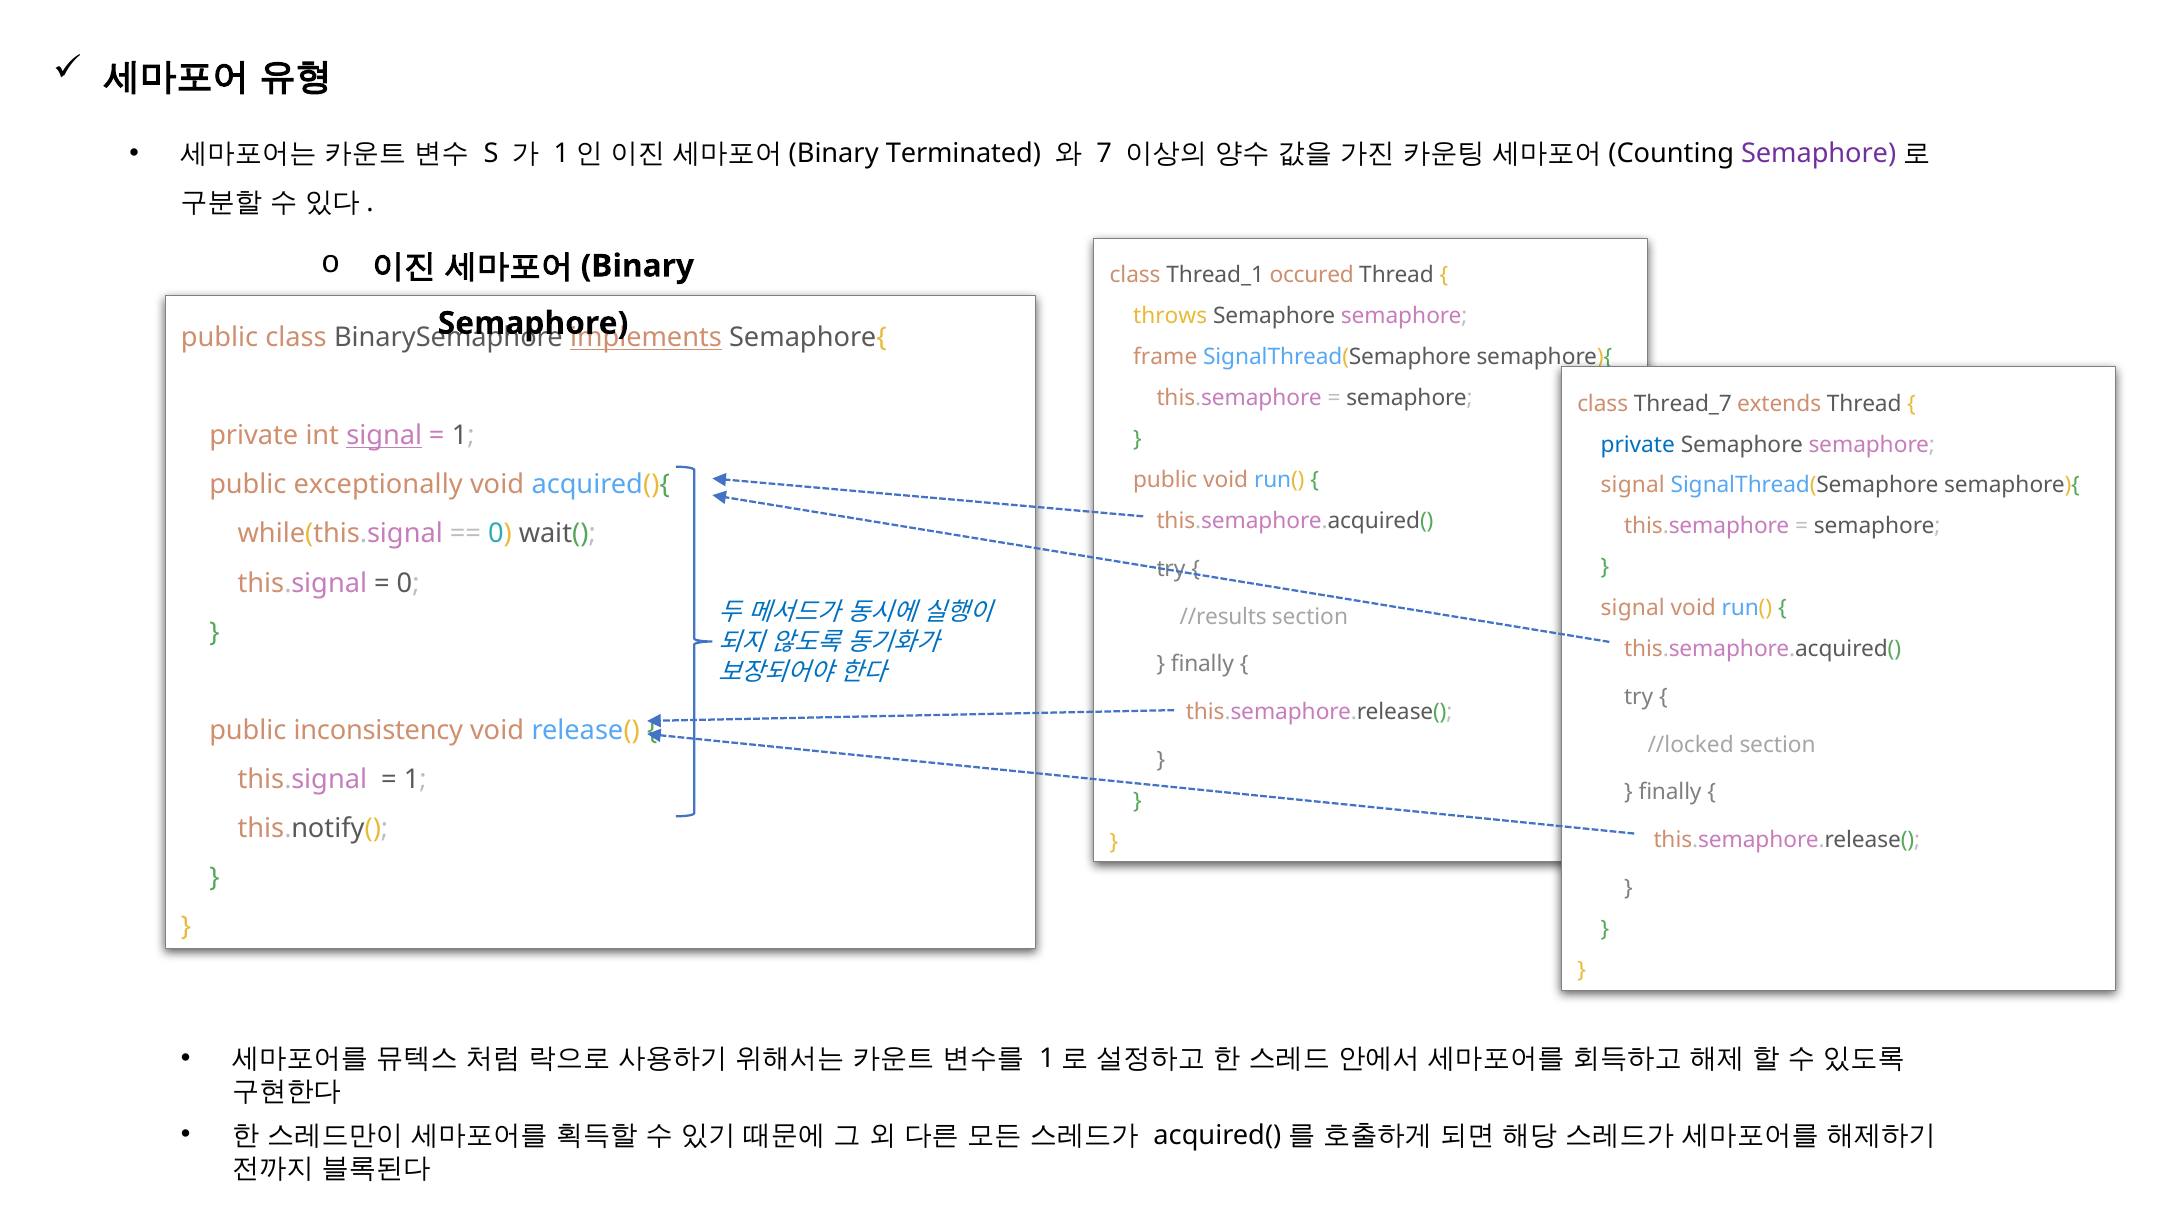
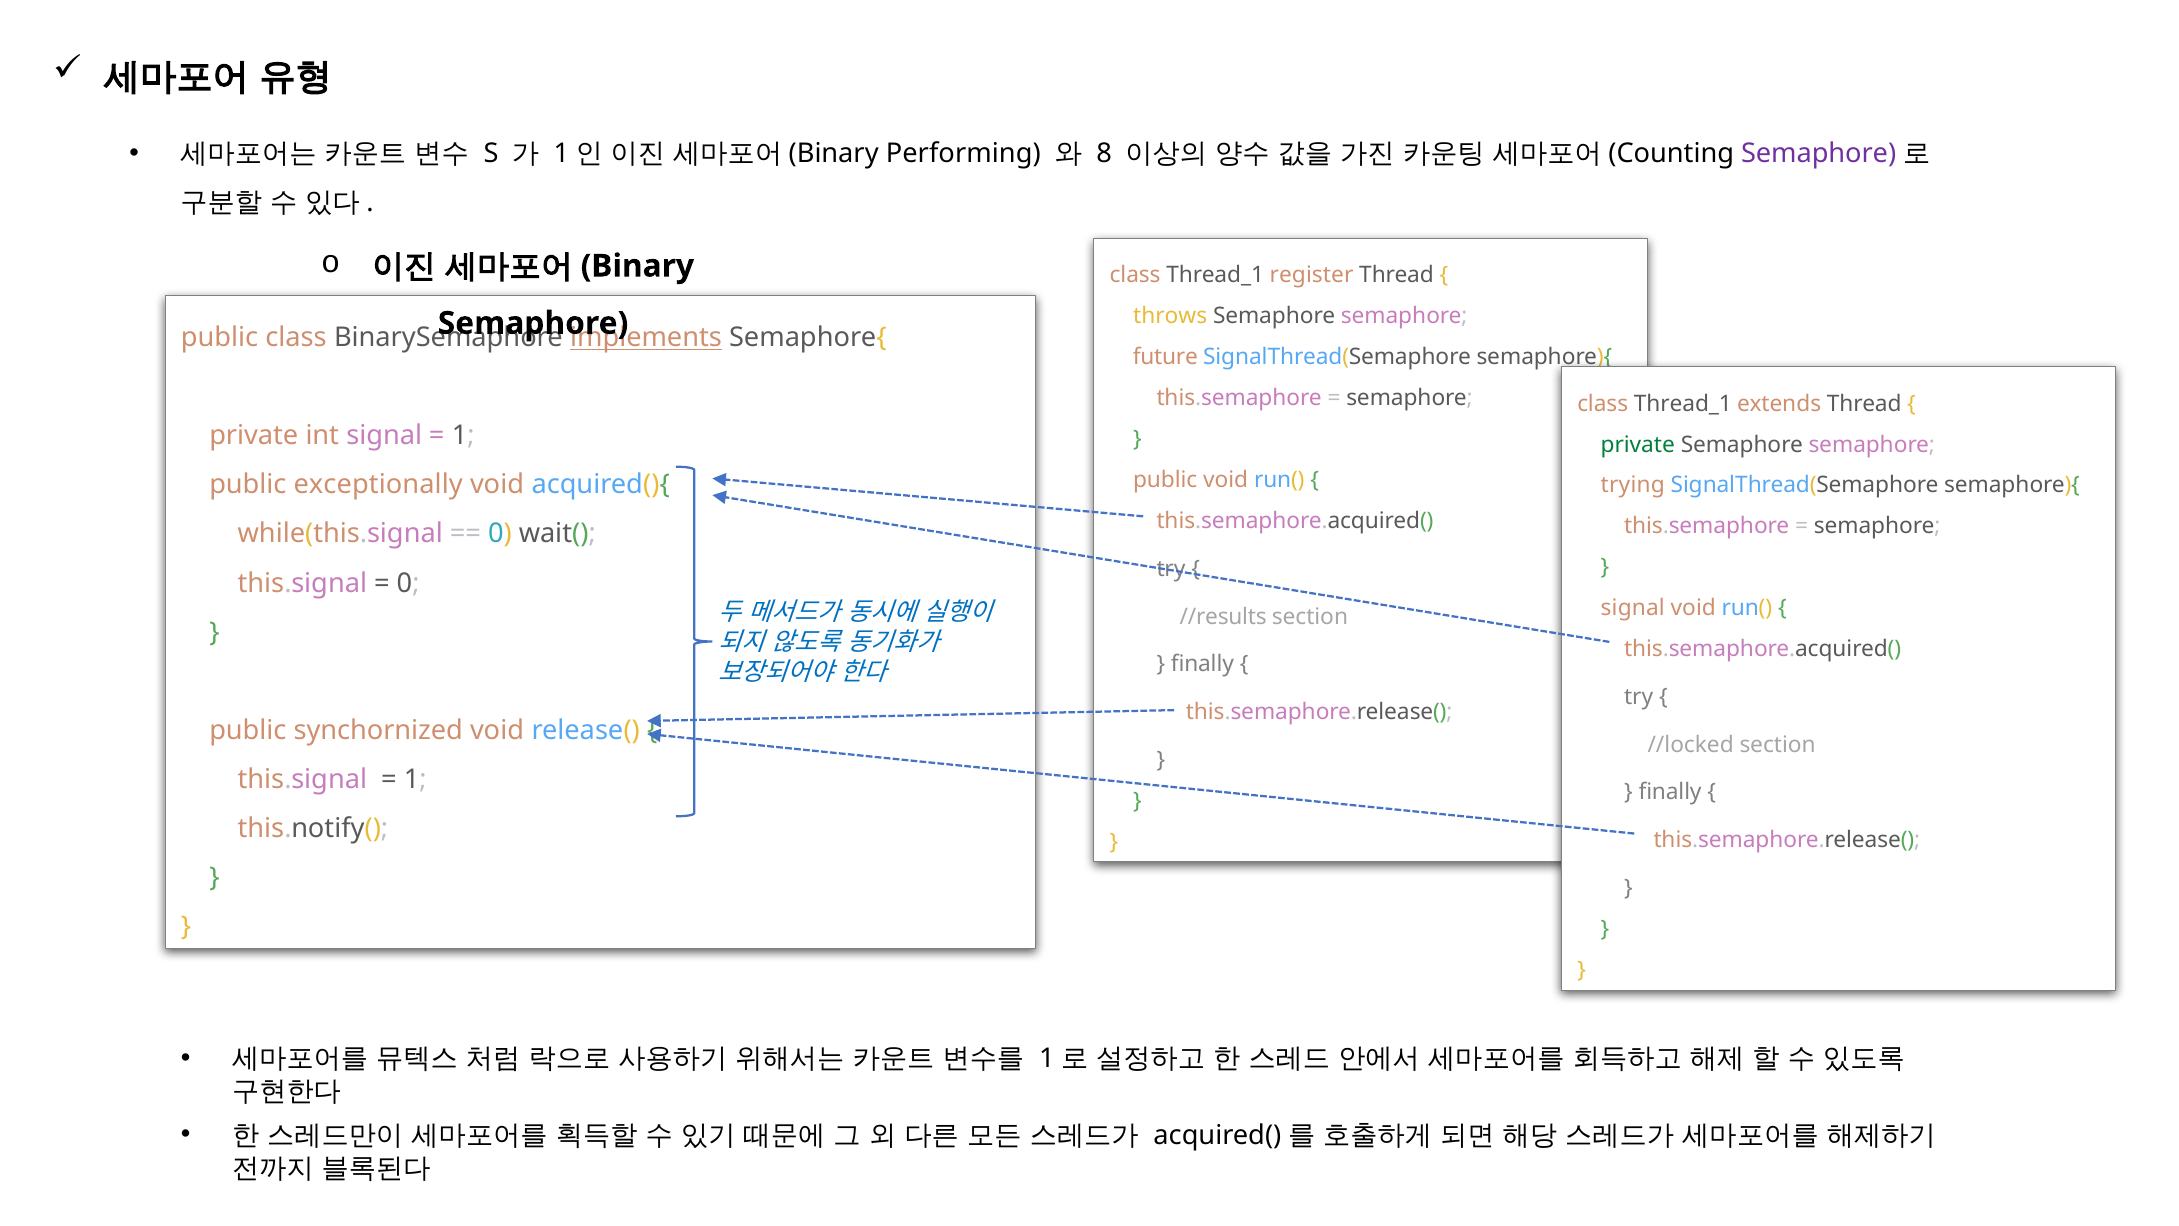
Terminated: Terminated -> Performing (963, 153)
7: 7 -> 8 (1104, 153)
occured: occured -> register (1312, 275)
frame: frame -> future (1165, 357)
Thread_7: Thread_7 -> Thread_1 (1683, 404)
signal underline: present -> none (384, 436)
private colour: blue -> green (1638, 444)
signal: signal -> trying (1633, 485)
inconsistency: inconsistency -> synchornized (378, 730)
